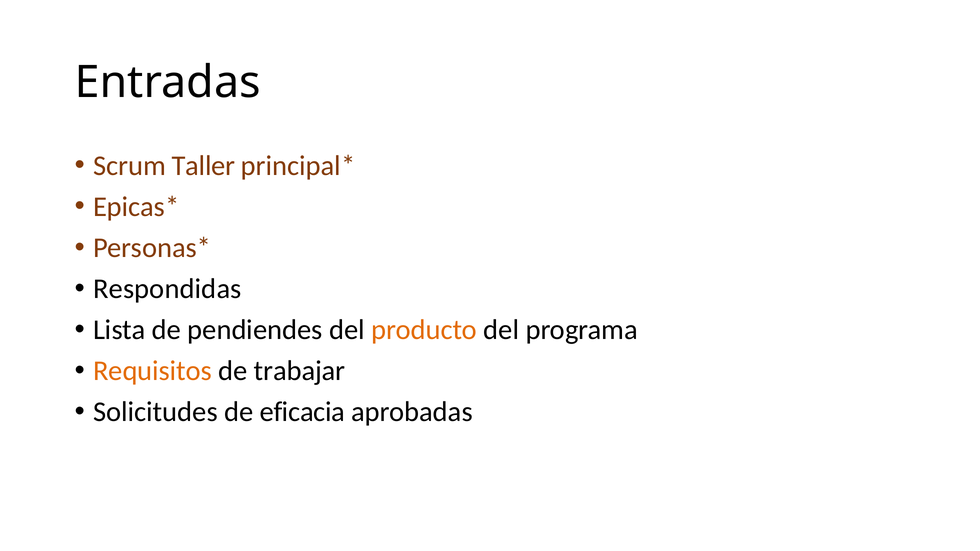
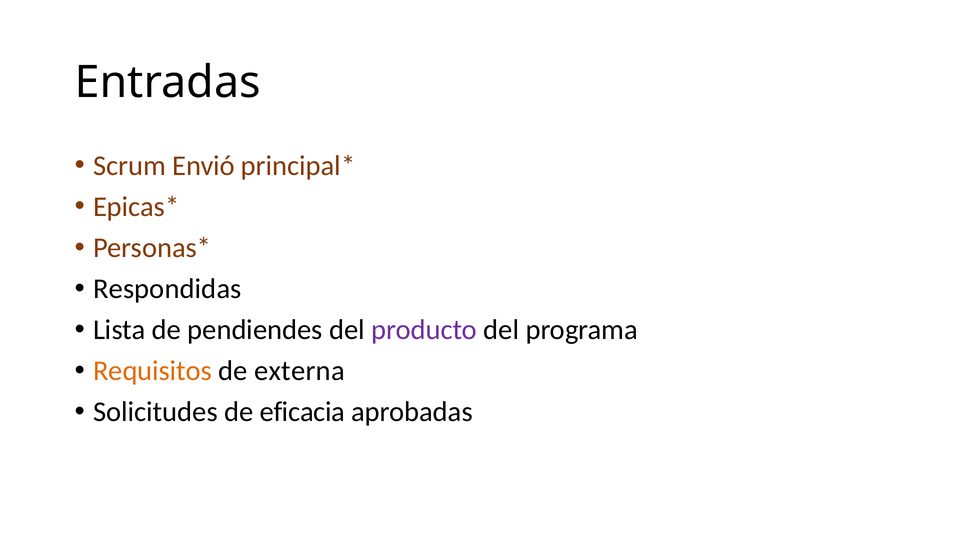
Taller: Taller -> Envió (204, 166)
producto colour: orange -> purple (424, 330)
trabajar: trabajar -> externa (299, 371)
